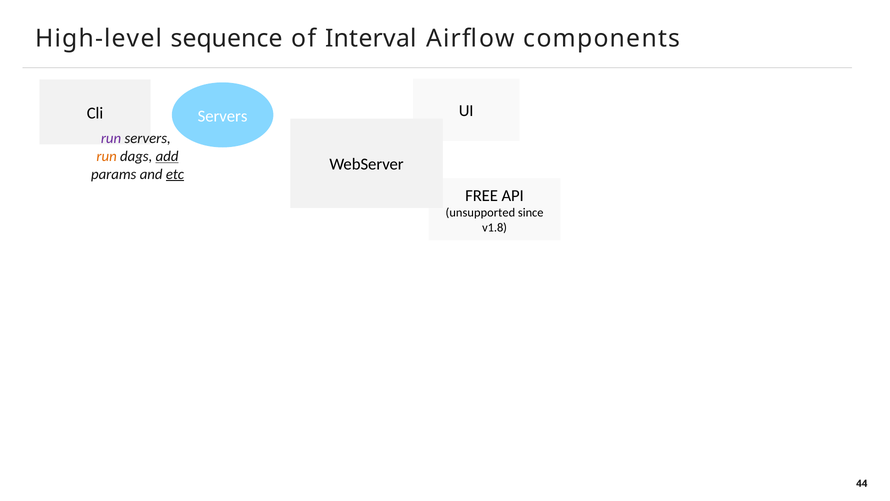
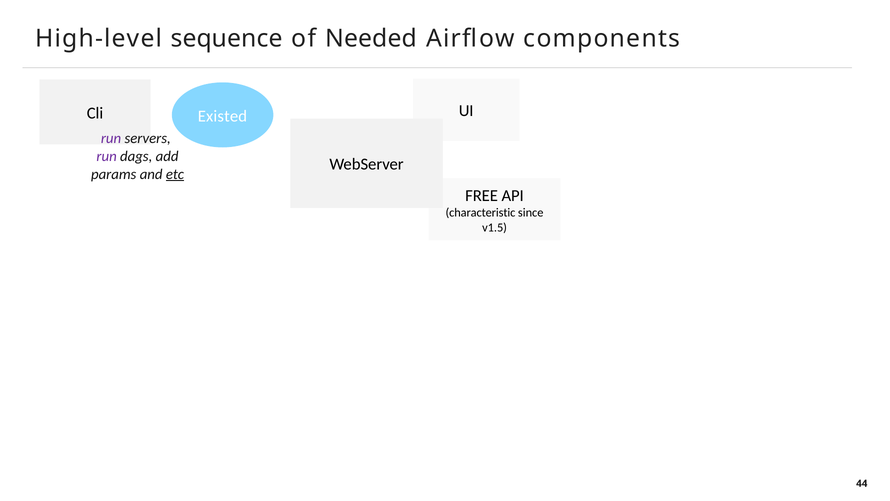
Interval: Interval -> Needed (371, 39)
Servers: Servers -> Existed (222, 116)
run colour: orange -> purple (107, 156)
add underline: present -> none (167, 156)
unsupported: unsupported -> characteristic (480, 213)
v1.8: v1.8 -> v1.5 (495, 227)
